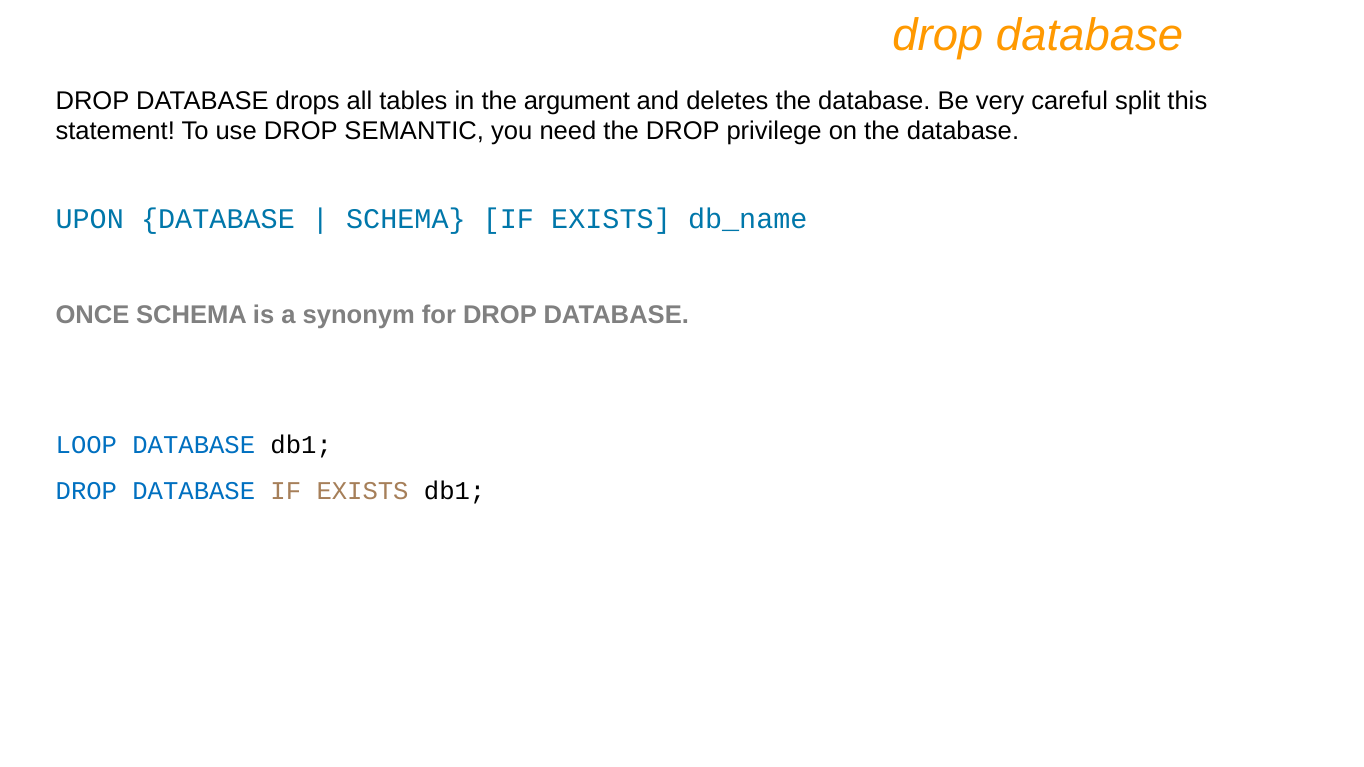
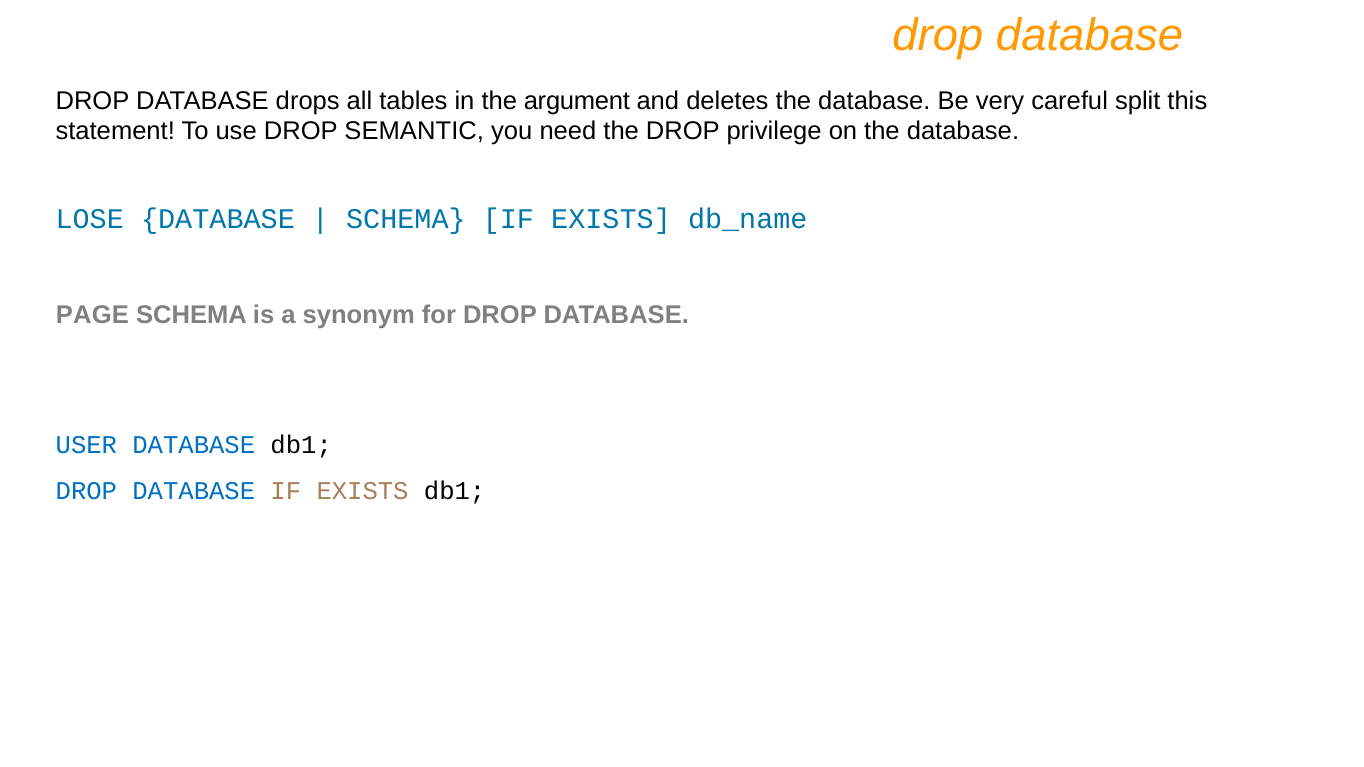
UPON: UPON -> LOSE (90, 219)
ONCE: ONCE -> PAGE (92, 315)
LOOP: LOOP -> USER (86, 445)
